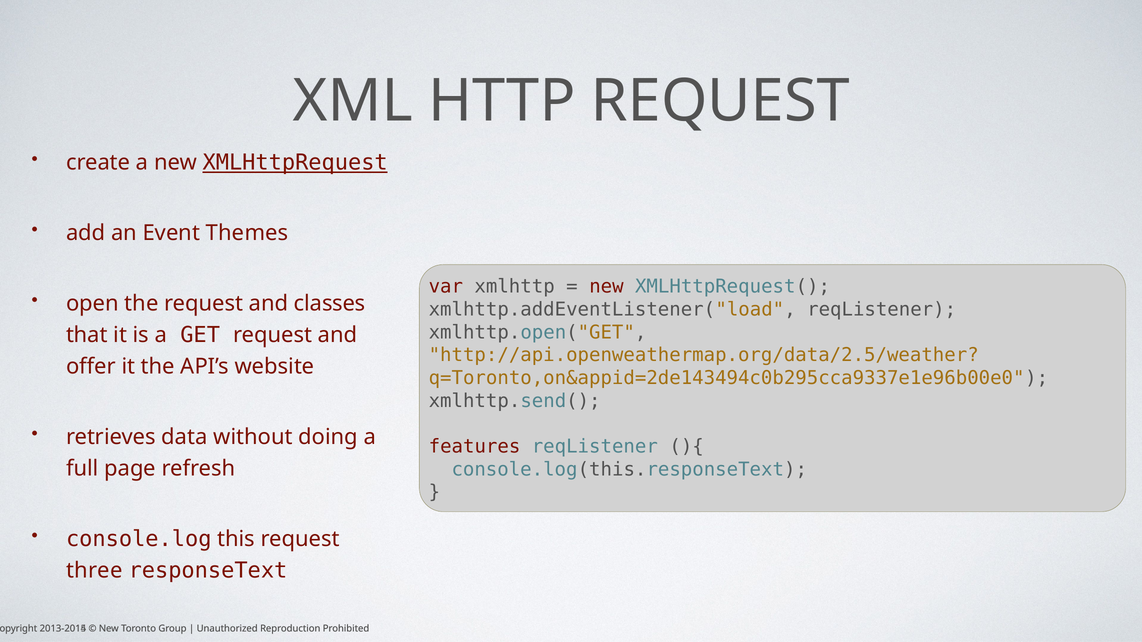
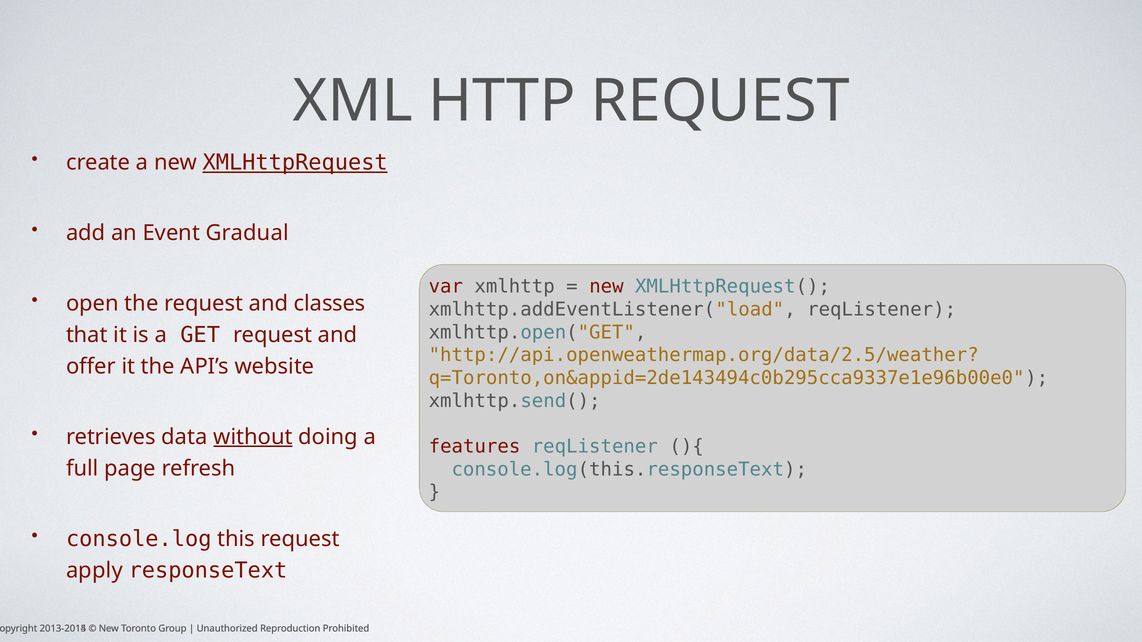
Themes: Themes -> Gradual (247, 233)
without underline: none -> present (253, 437)
three: three -> apply (94, 571)
